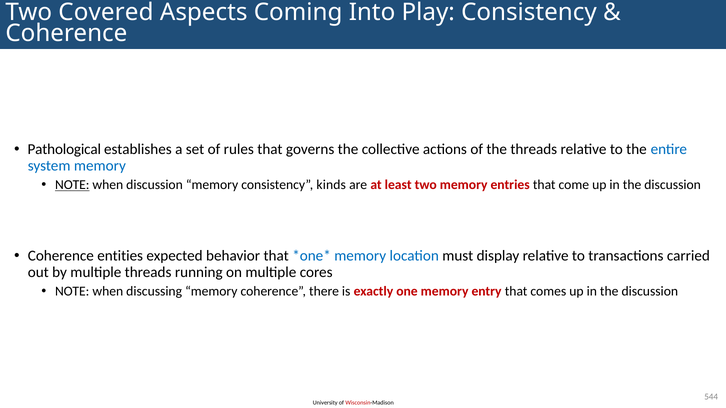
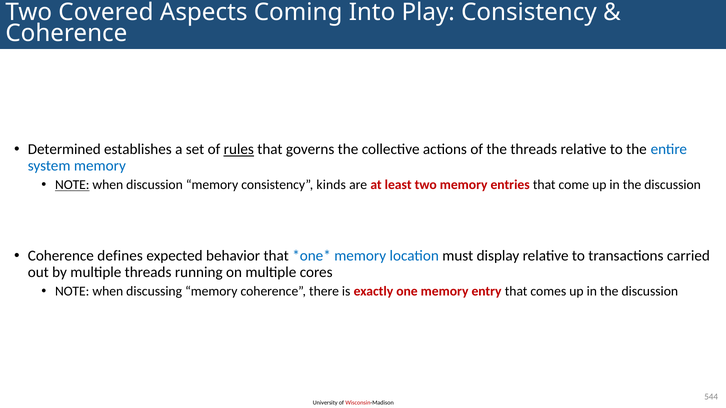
Pathological: Pathological -> Determined (64, 149)
rules underline: none -> present (239, 149)
entities: entities -> defines (120, 256)
